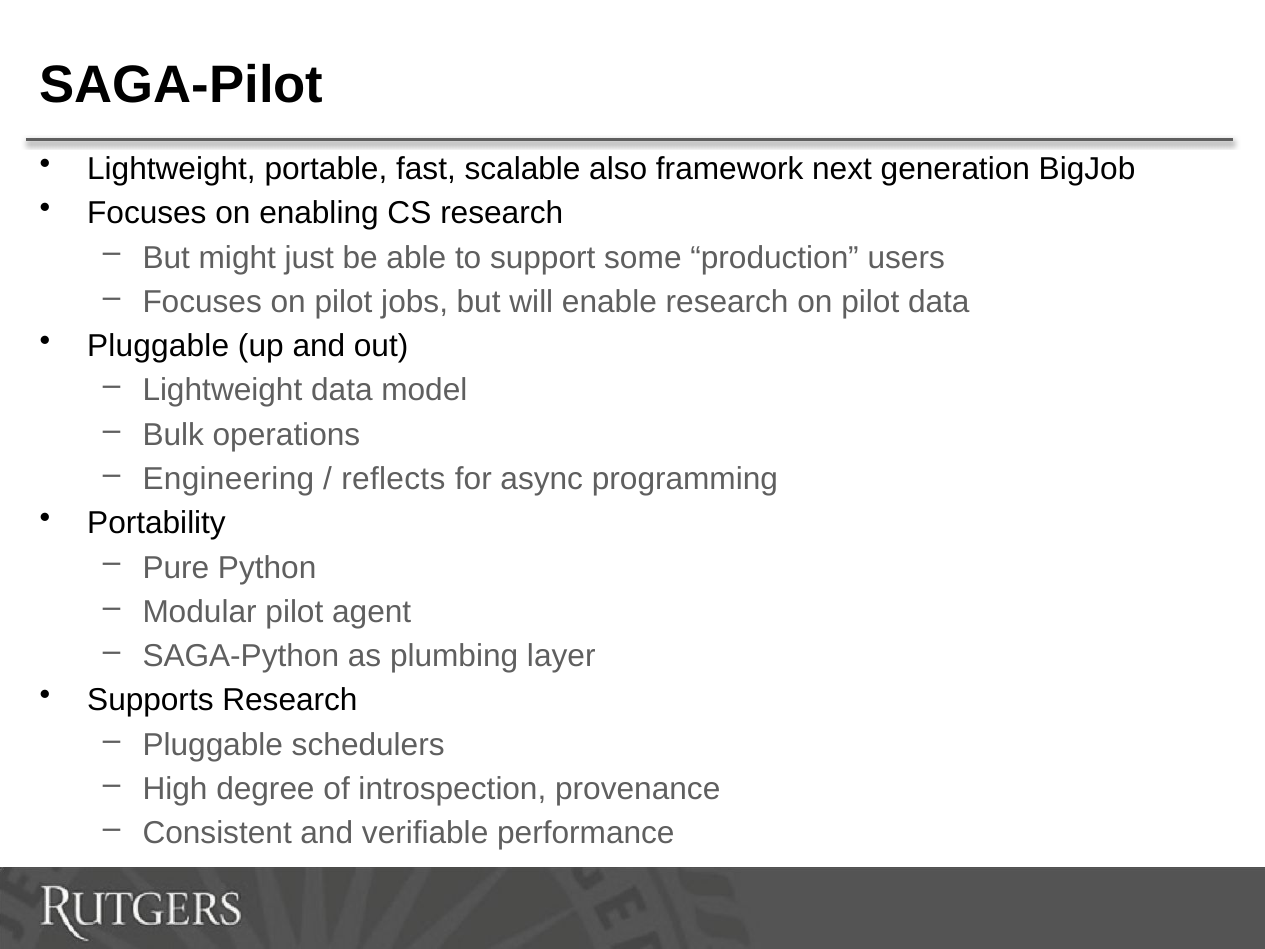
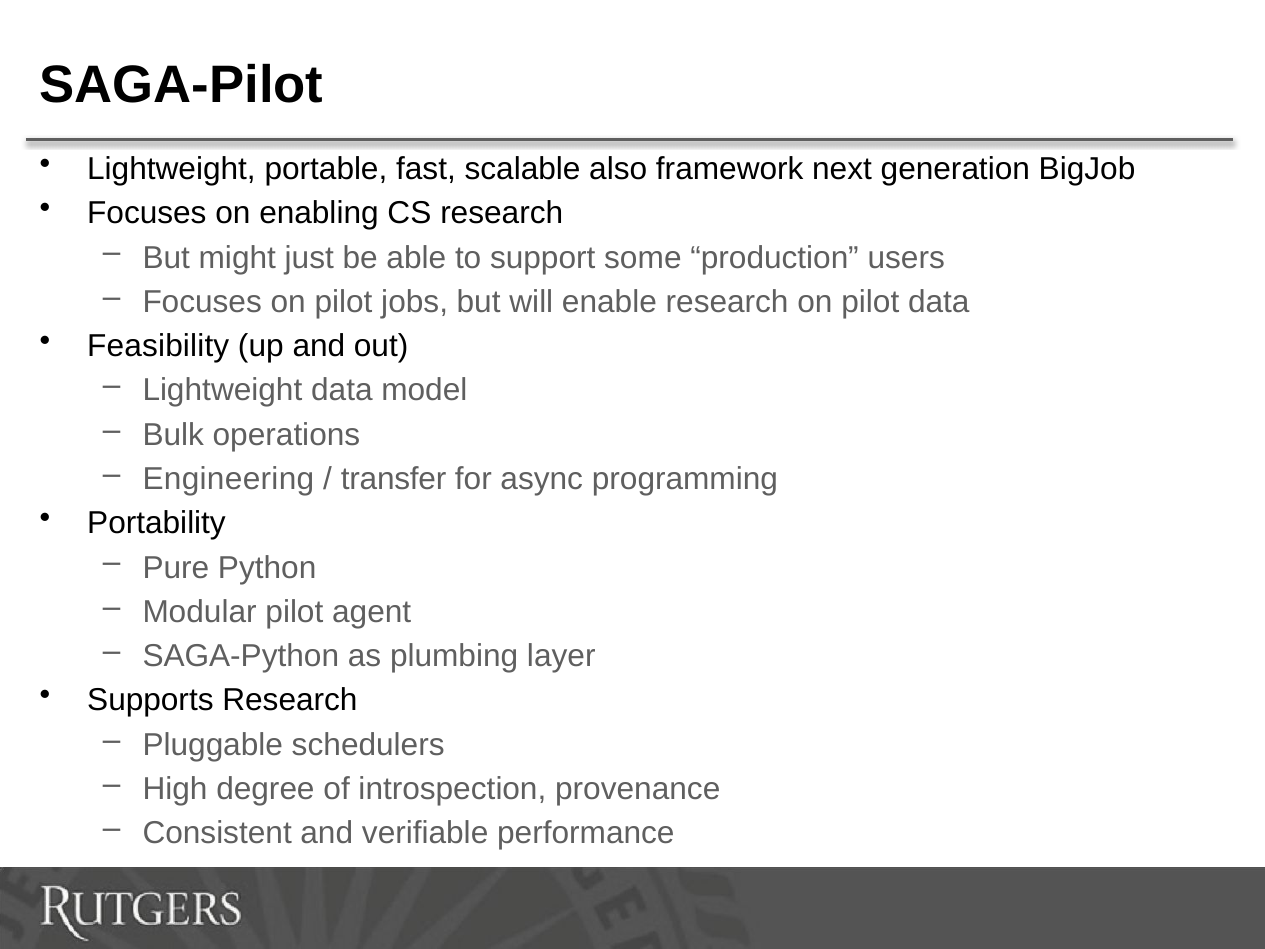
Pluggable: Pluggable -> Feasibility (158, 346)
reflects: reflects -> transfer (394, 479)
